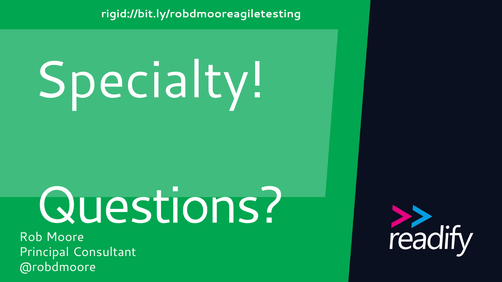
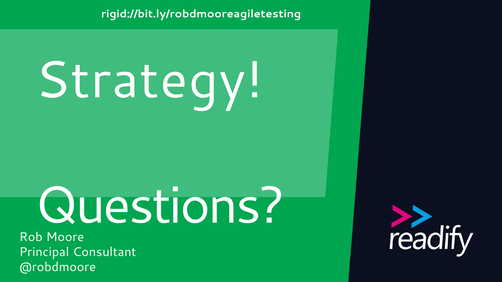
Specialty: Specialty -> Strategy (149, 80)
